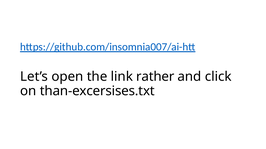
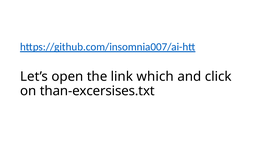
rather: rather -> which (155, 77)
